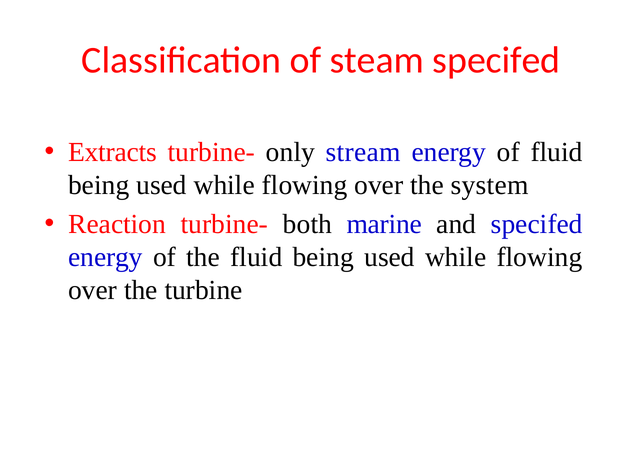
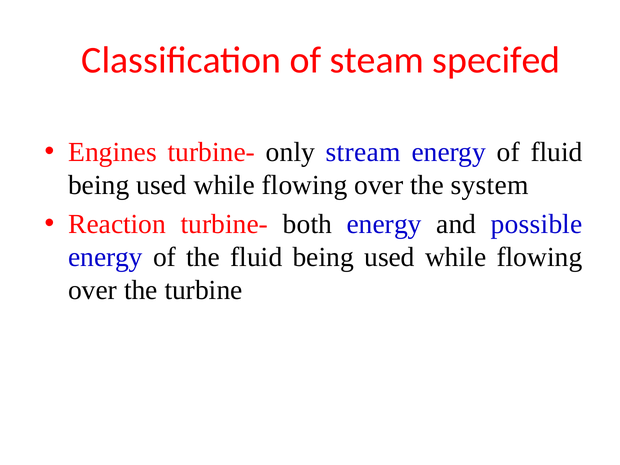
Extracts: Extracts -> Engines (113, 152)
both marine: marine -> energy (384, 224)
and specifed: specifed -> possible (537, 224)
